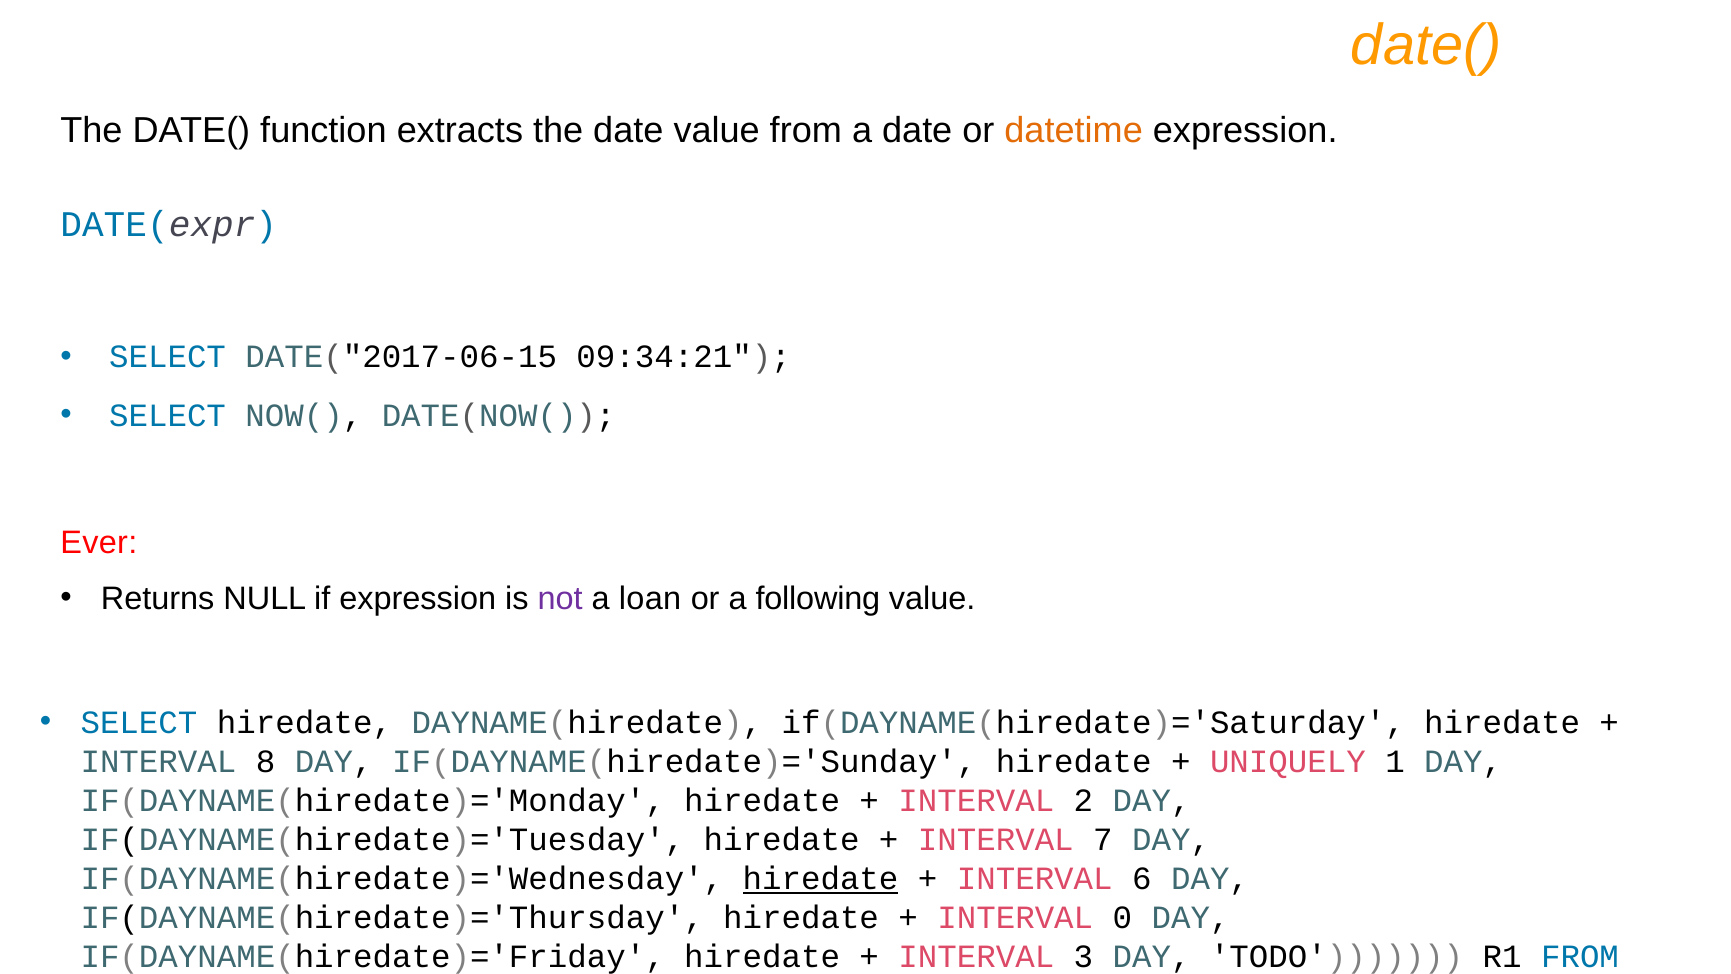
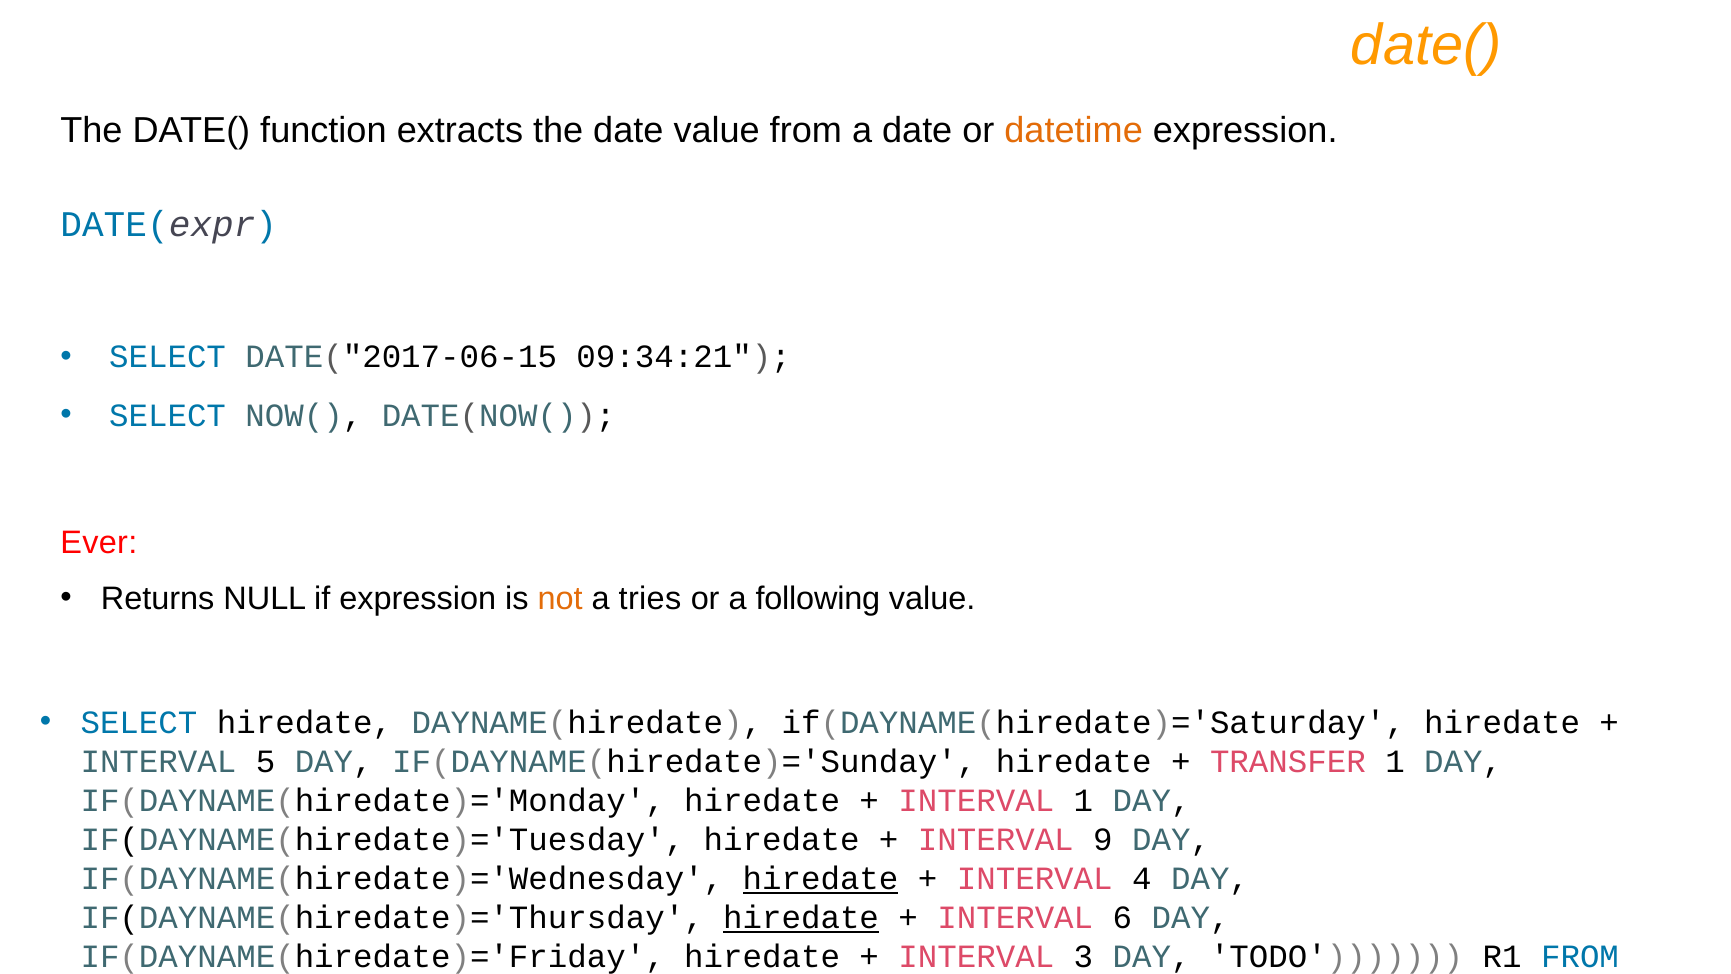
not colour: purple -> orange (560, 598)
loan: loan -> tries (650, 598)
8: 8 -> 5 (266, 762)
UNIQUELY: UNIQUELY -> TRANSFER (1288, 762)
INTERVAL 2: 2 -> 1 (1083, 801)
7: 7 -> 9 (1103, 839)
6: 6 -> 4 (1142, 878)
hiredate underline: none -> present (801, 917)
0: 0 -> 6 (1122, 917)
